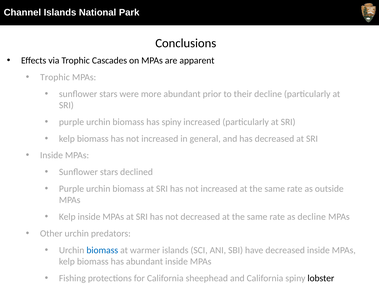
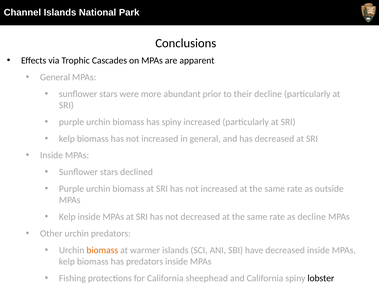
Trophic: Trophic -> General (55, 77)
biomass colour: blue -> orange (102, 249)
has abundant: abundant -> predators (145, 261)
